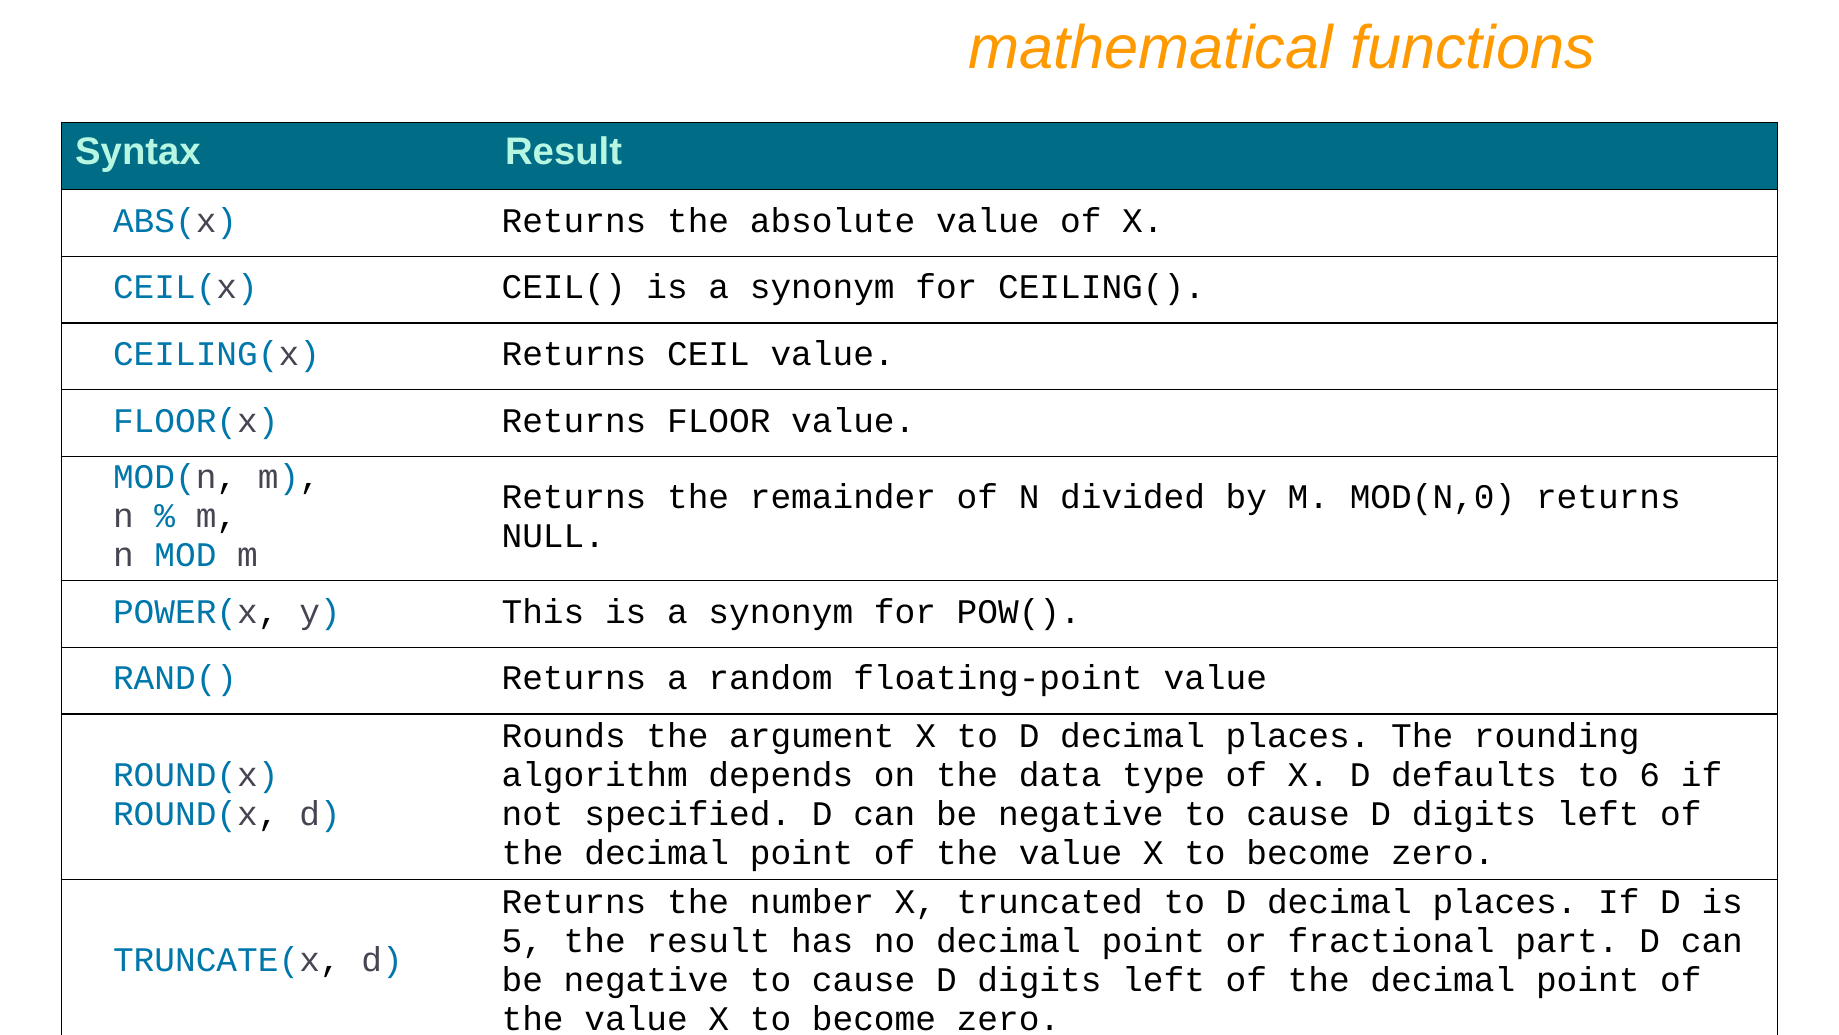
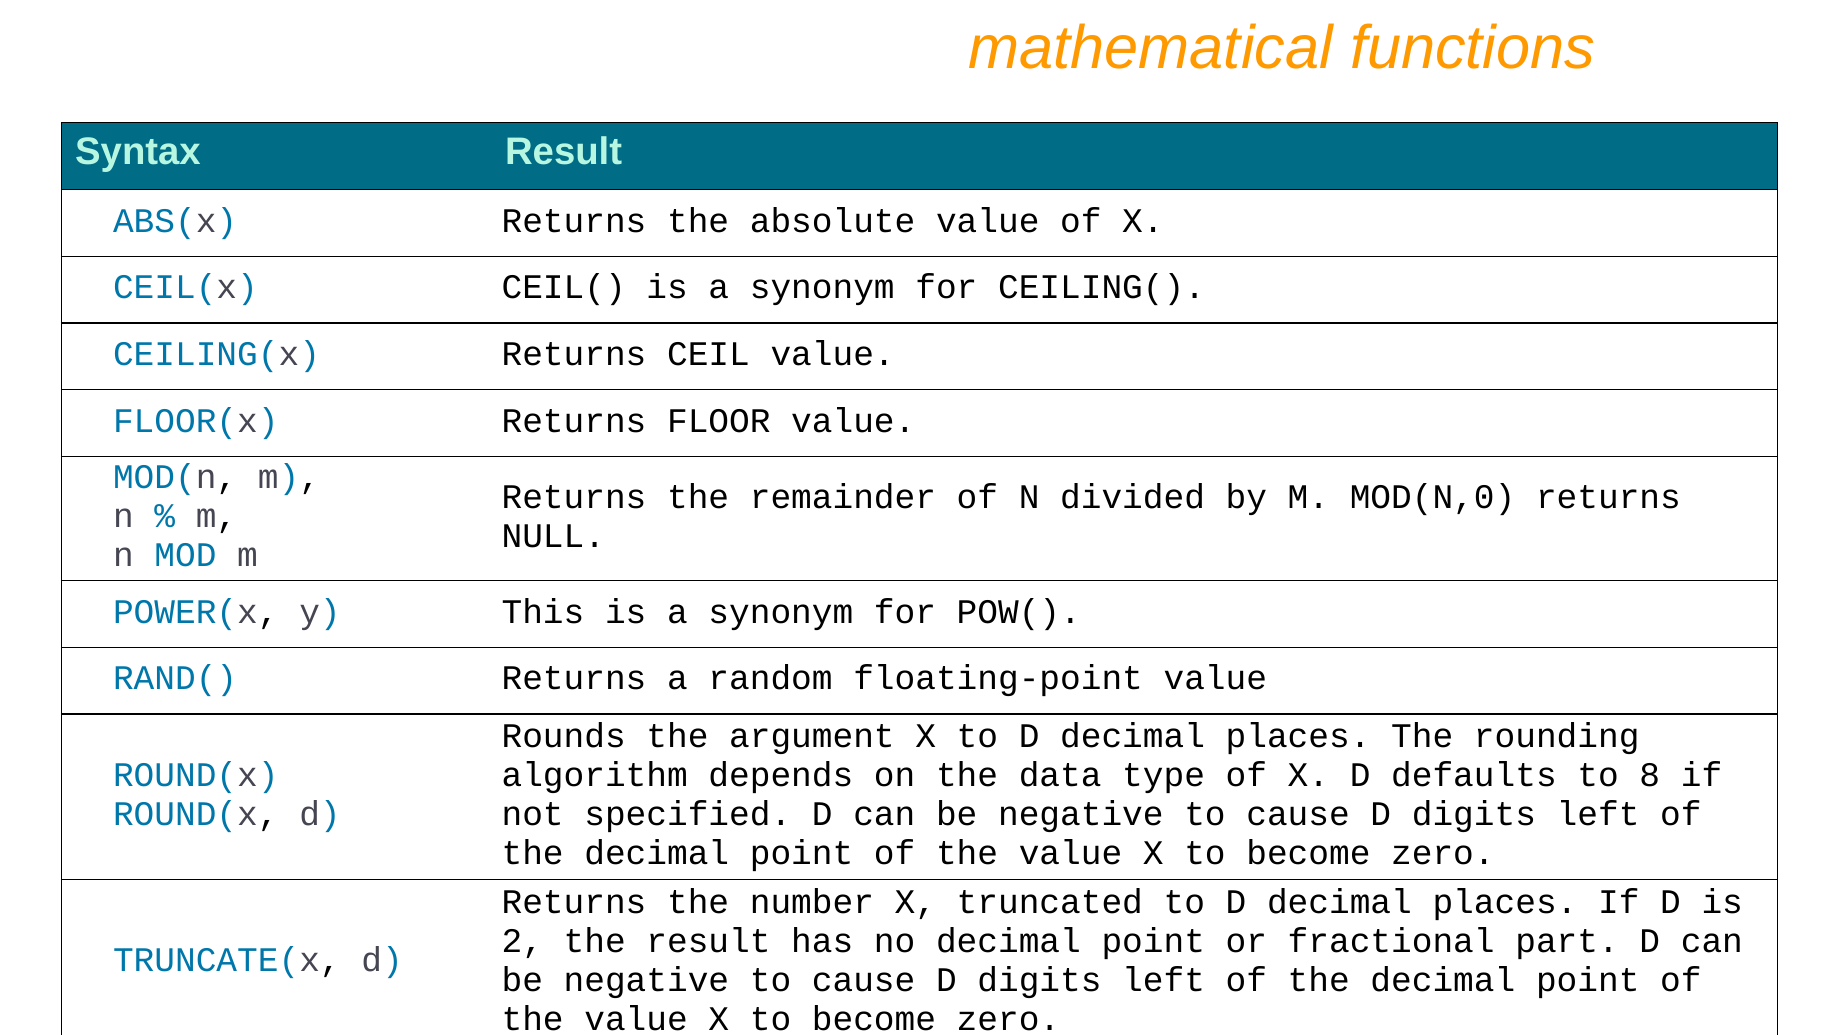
6: 6 -> 8 (1650, 775)
5: 5 -> 2 (522, 940)
